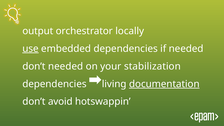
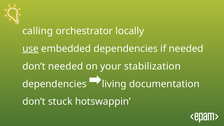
output: output -> calling (38, 31)
documentation underline: present -> none (164, 84)
avoid: avoid -> stuck (60, 102)
